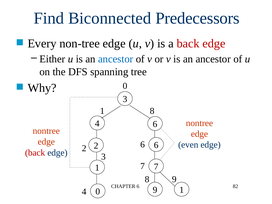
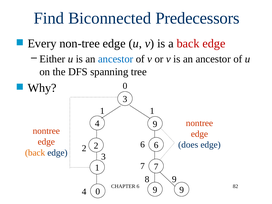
1 8: 8 -> 1 (152, 111)
4 6: 6 -> 9 (155, 124)
even: even -> does (188, 145)
back colour: red -> orange (35, 153)
9 1: 1 -> 9 (182, 190)
